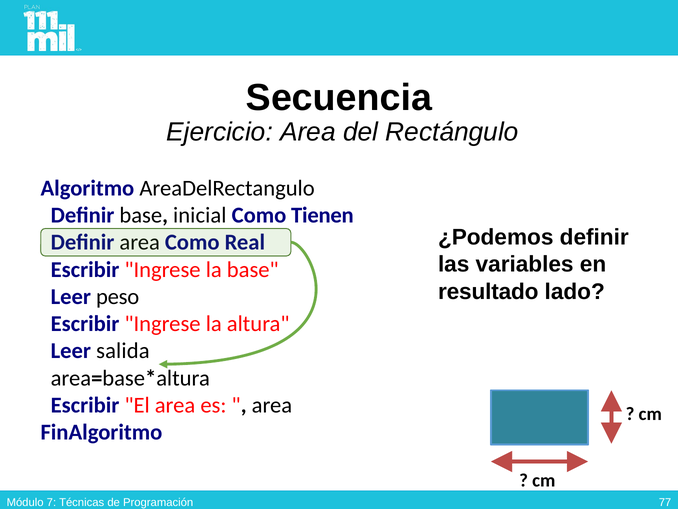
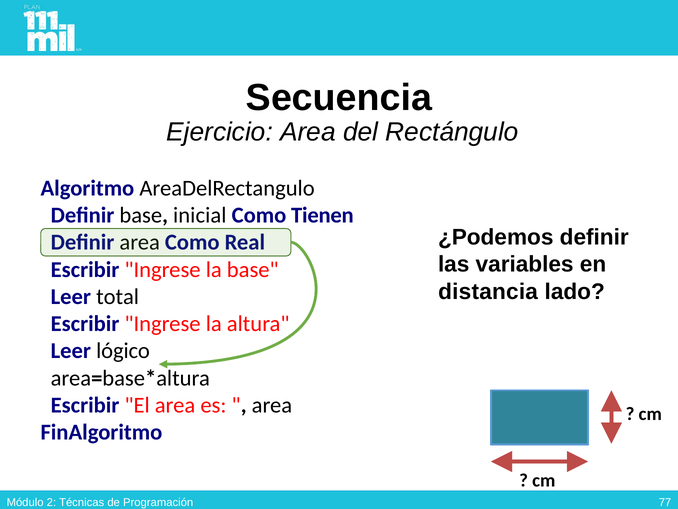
resultado: resultado -> distancia (488, 291)
peso: peso -> total (118, 296)
salida: salida -> lógico (123, 351)
7: 7 -> 2 (51, 502)
